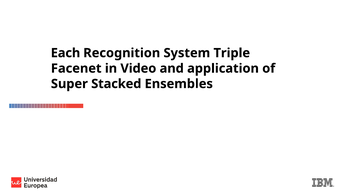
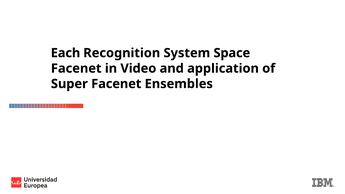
Triple: Triple -> Space (232, 53)
Super Stacked: Stacked -> Facenet (116, 84)
